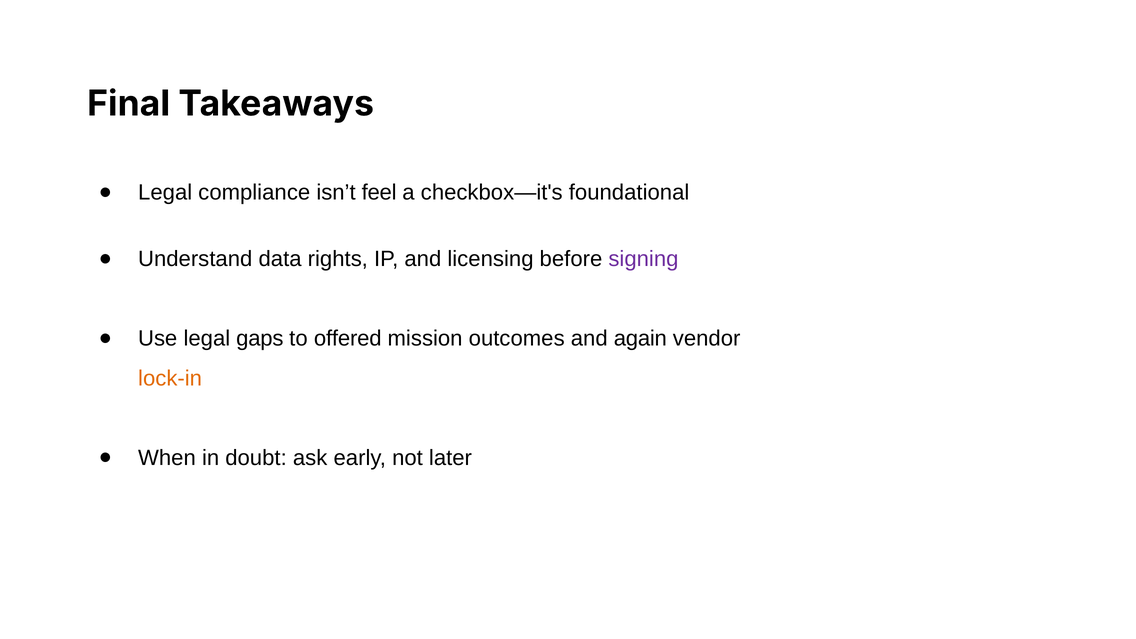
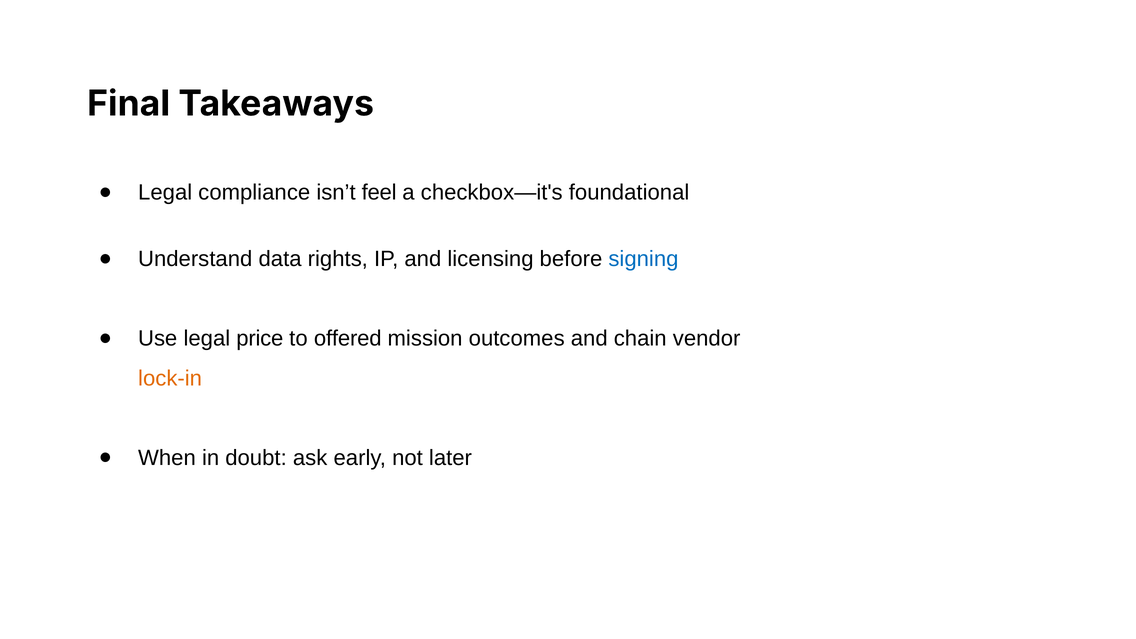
signing colour: purple -> blue (643, 259)
gaps: gaps -> price (260, 338)
again: again -> chain (640, 338)
